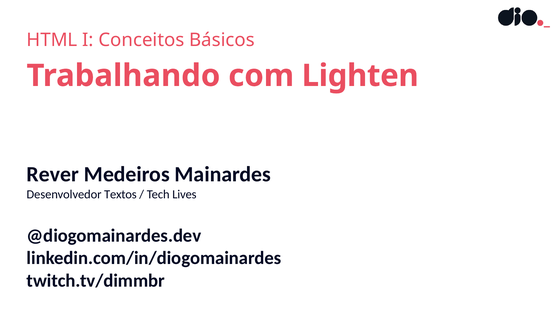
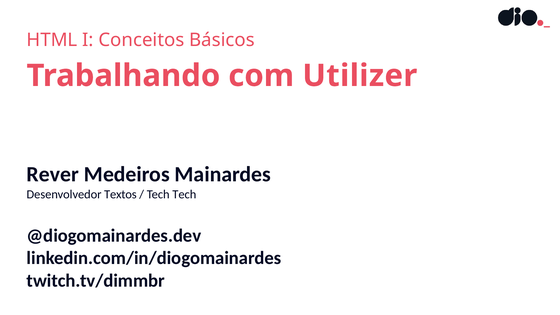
Lighten: Lighten -> Utilizer (360, 76)
Tech Lives: Lives -> Tech (184, 194)
